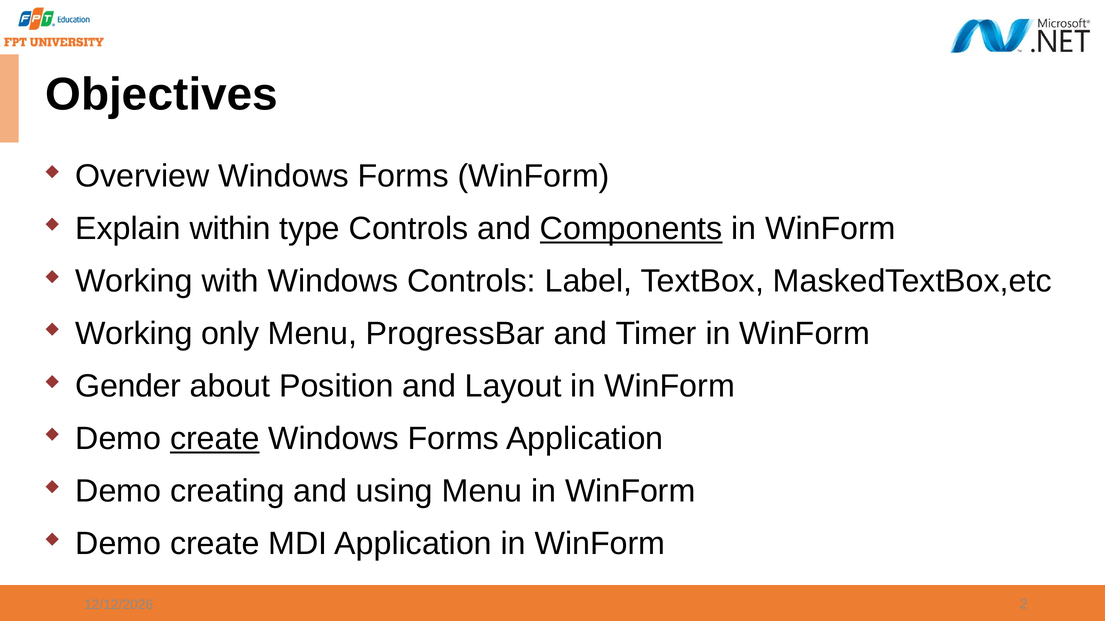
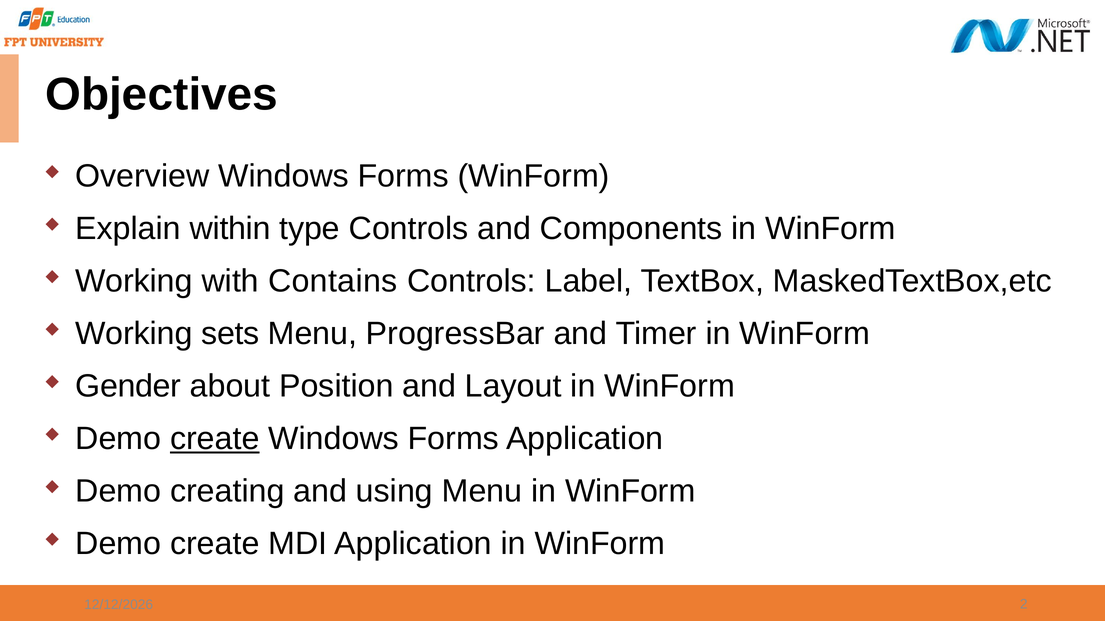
Components underline: present -> none (631, 229)
with Windows: Windows -> Contains (333, 281)
only: only -> sets (230, 334)
